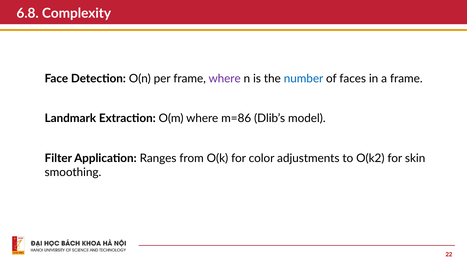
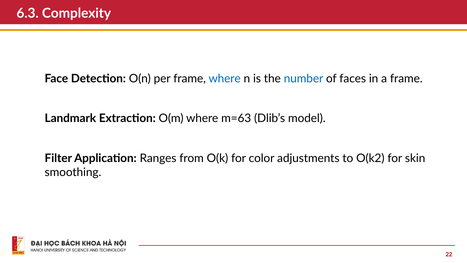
6.8: 6.8 -> 6.3 (28, 13)
where colour: purple -> blue (225, 79)
m=86: m=86 -> m=63 (236, 118)
